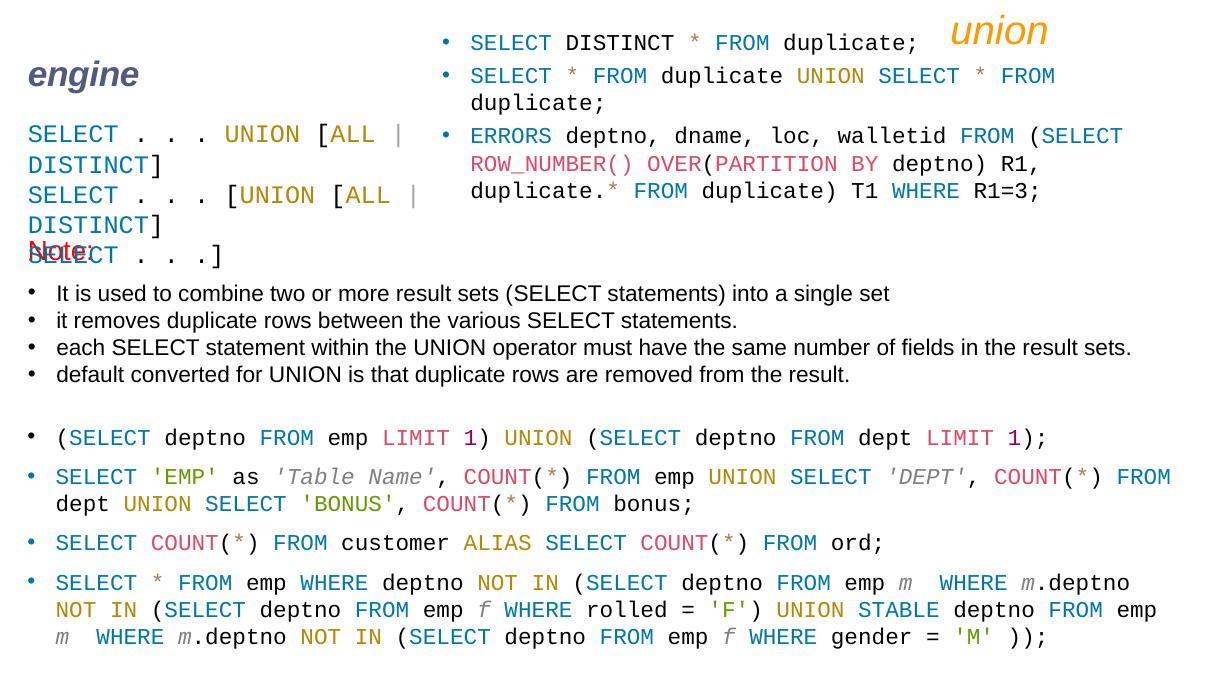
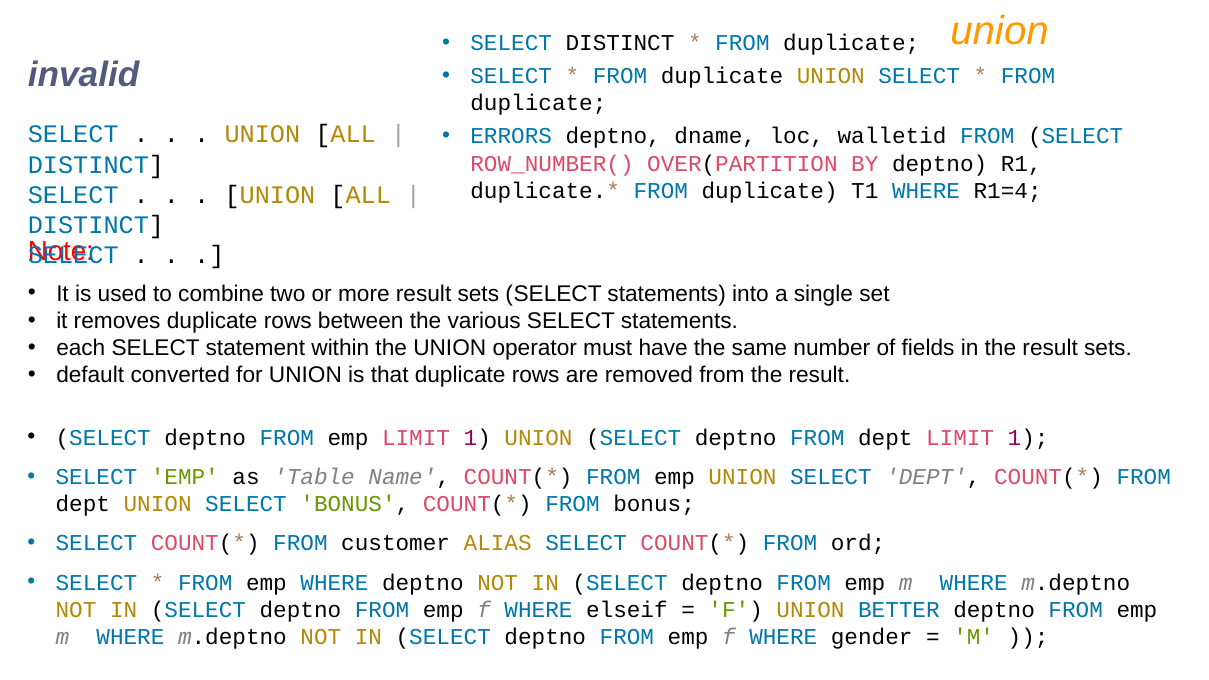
engine: engine -> invalid (84, 75)
R1=3: R1=3 -> R1=4 (1008, 191)
rolled: rolled -> elseif (627, 610)
STABLE: STABLE -> BETTER (899, 610)
